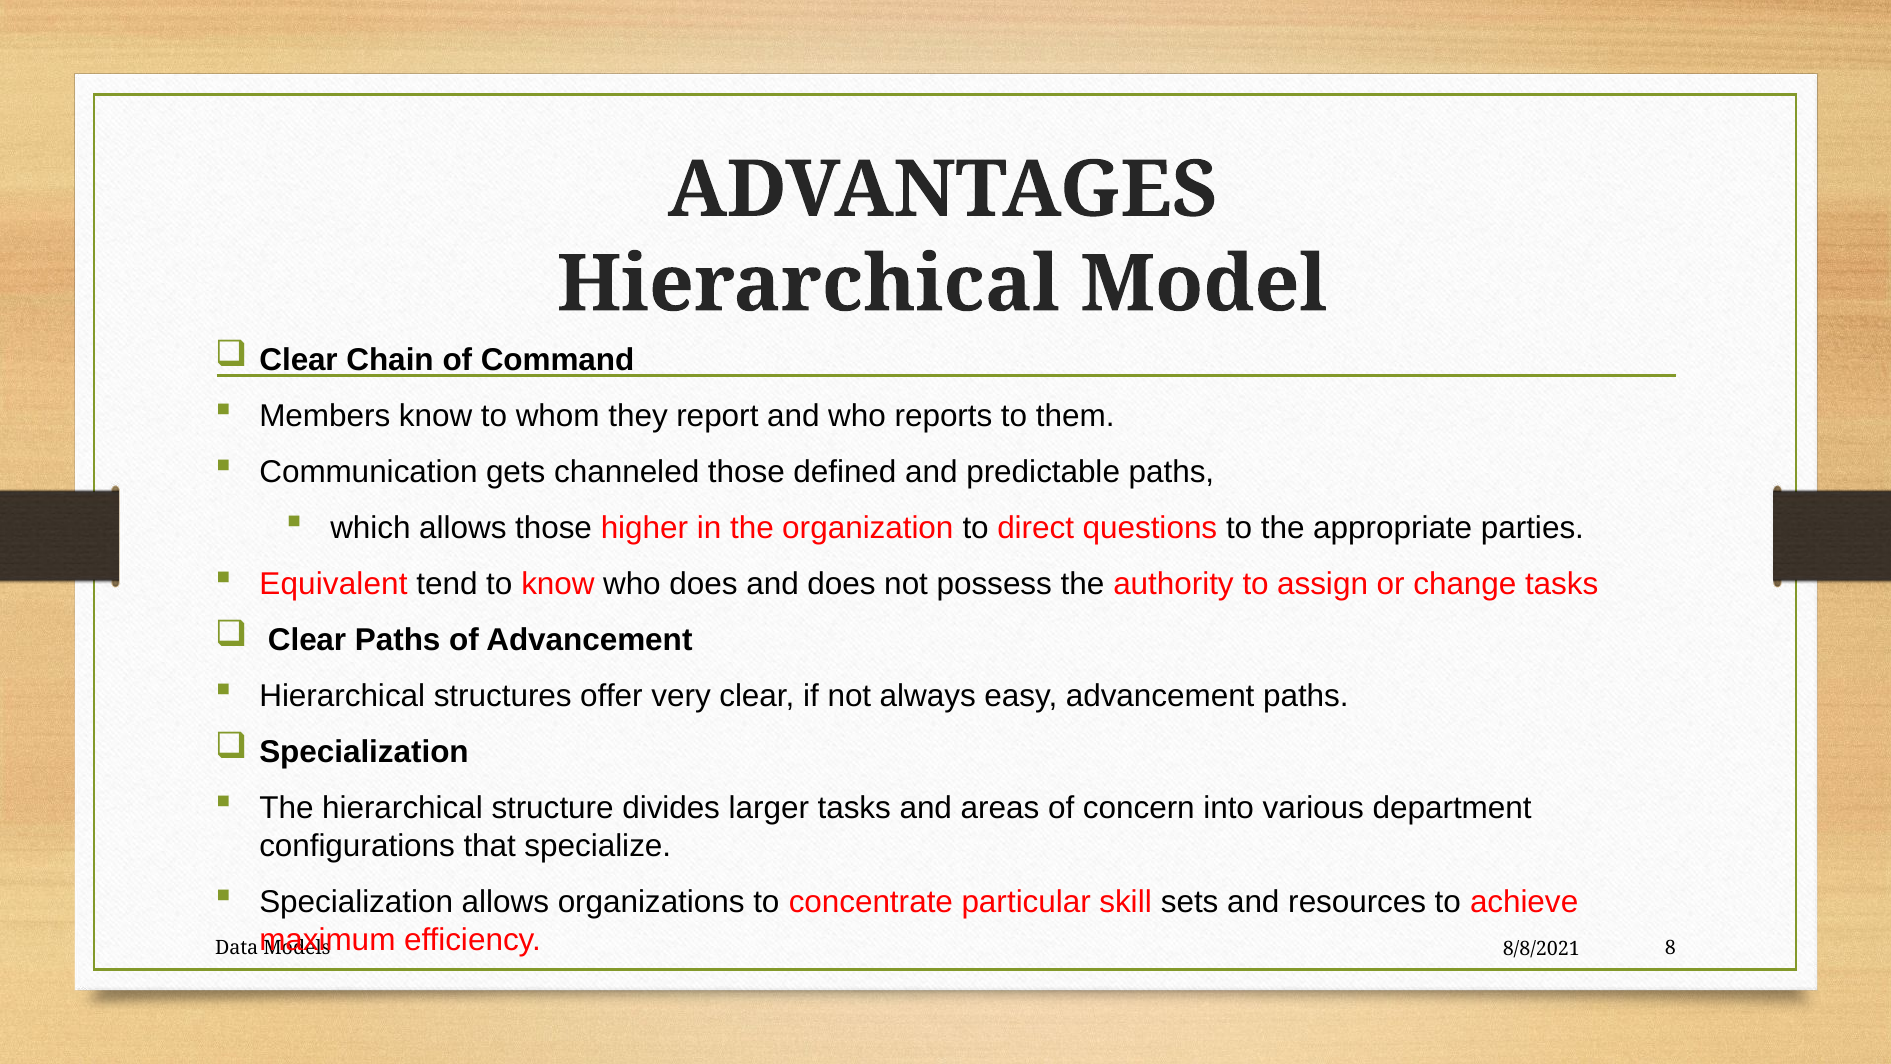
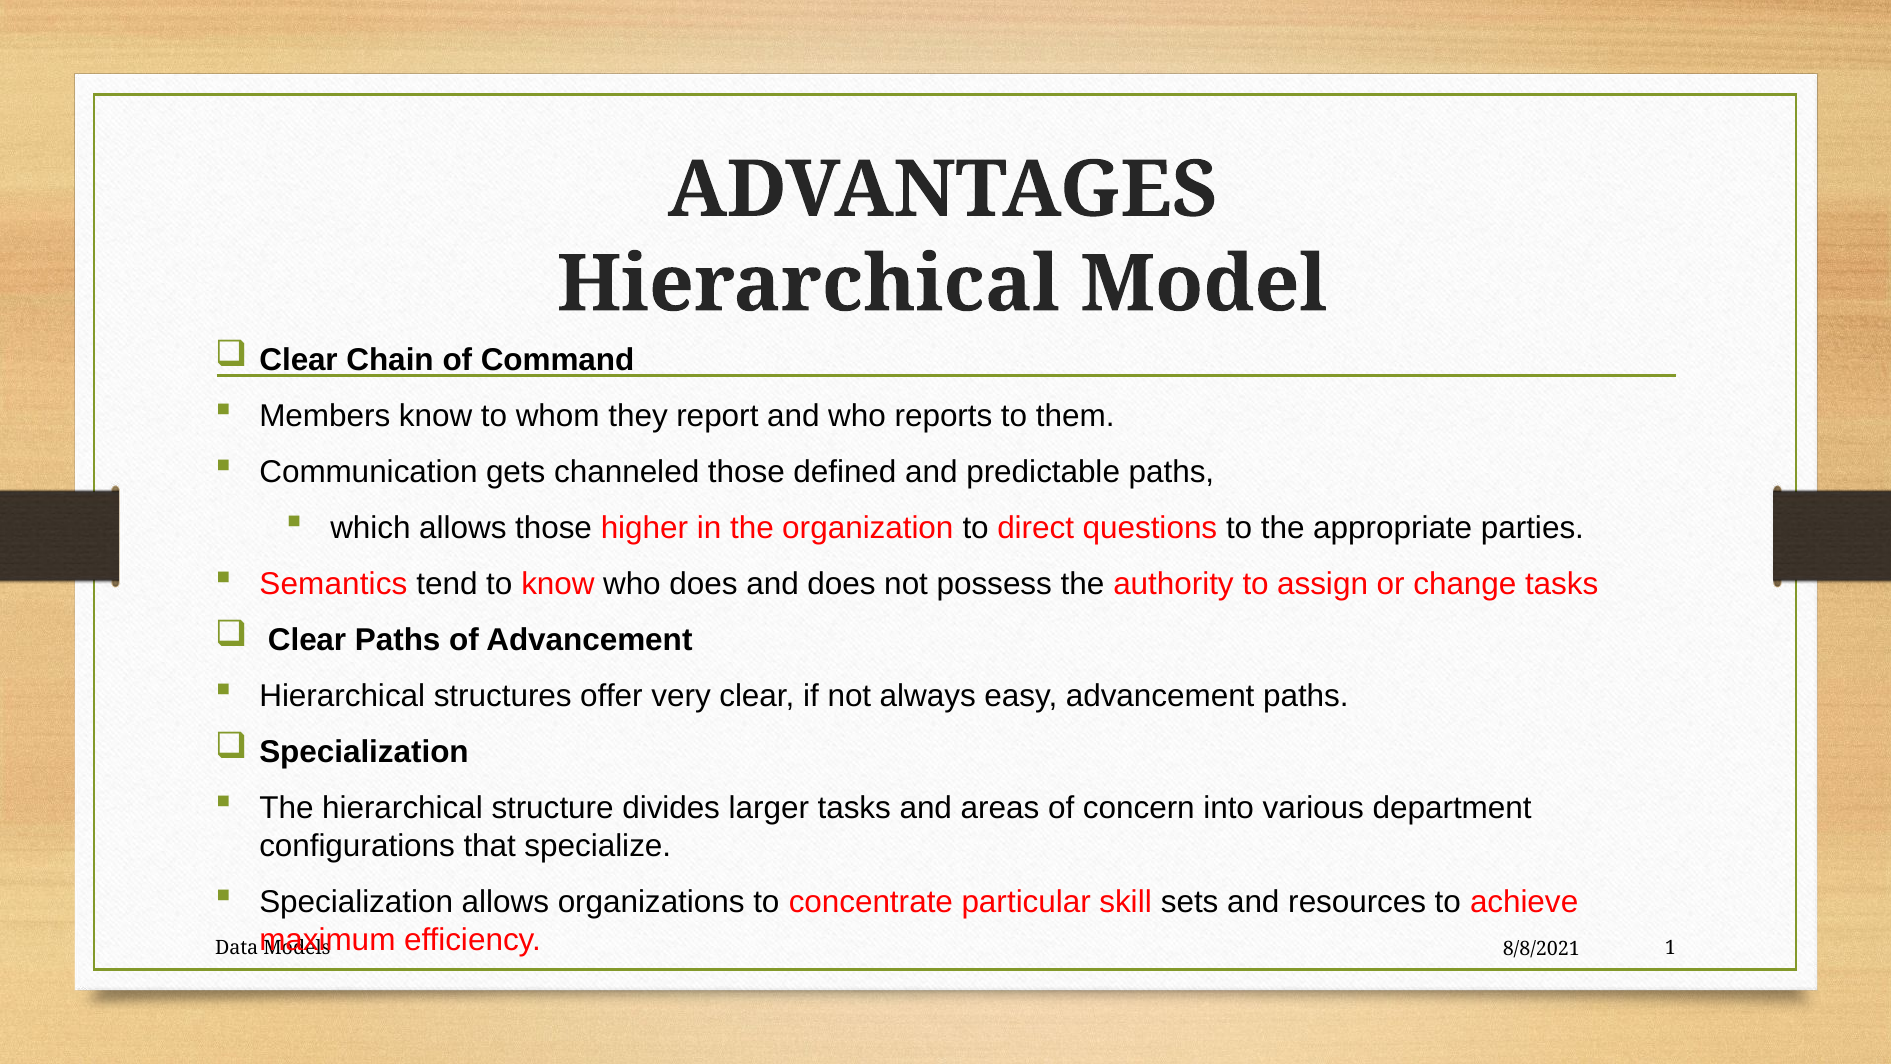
Equivalent: Equivalent -> Semantics (333, 584)
8: 8 -> 1 (1670, 947)
